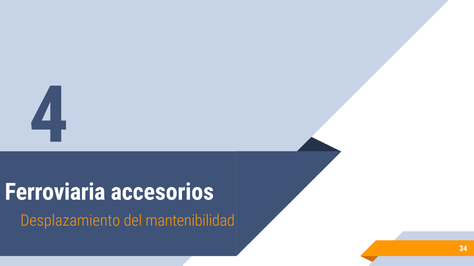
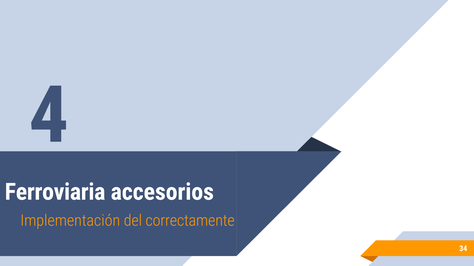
Desplazamiento: Desplazamiento -> Implementación (70, 221)
mantenibilidad: mantenibilidad -> correctamente (190, 221)
